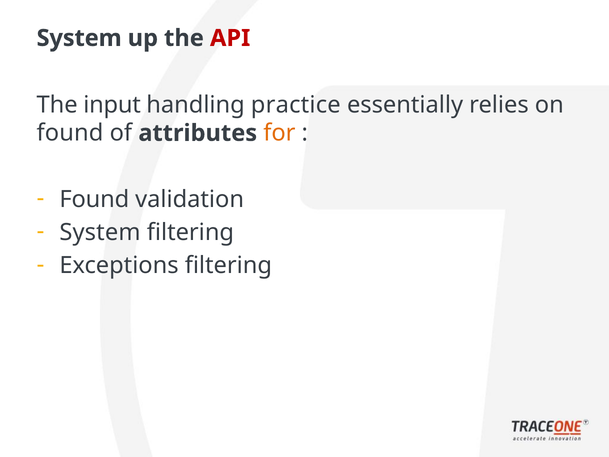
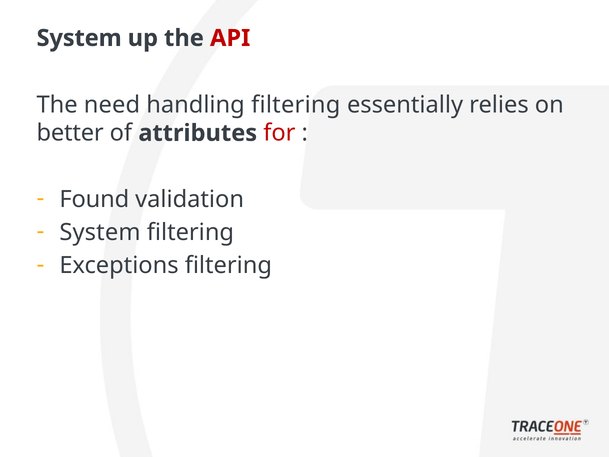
input: input -> need (112, 105)
handling practice: practice -> filtering (296, 105)
found: found -> better (70, 133)
for colour: orange -> red (279, 133)
